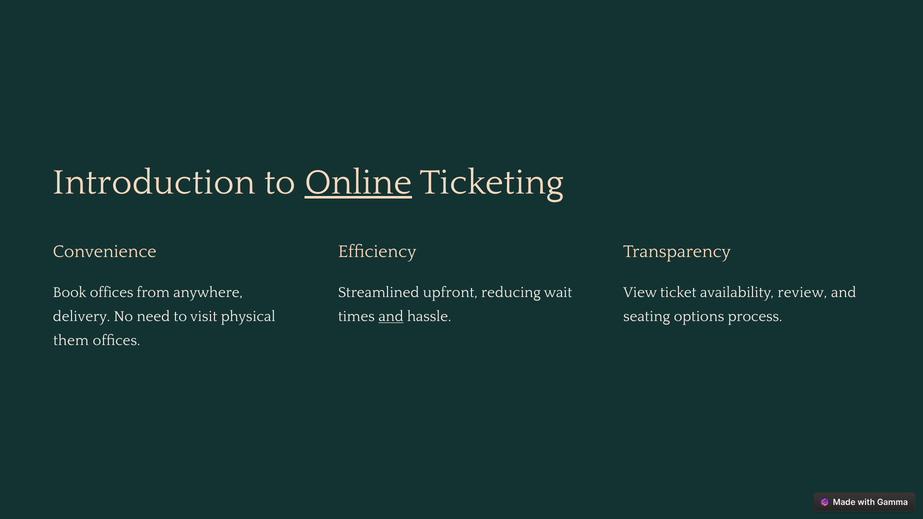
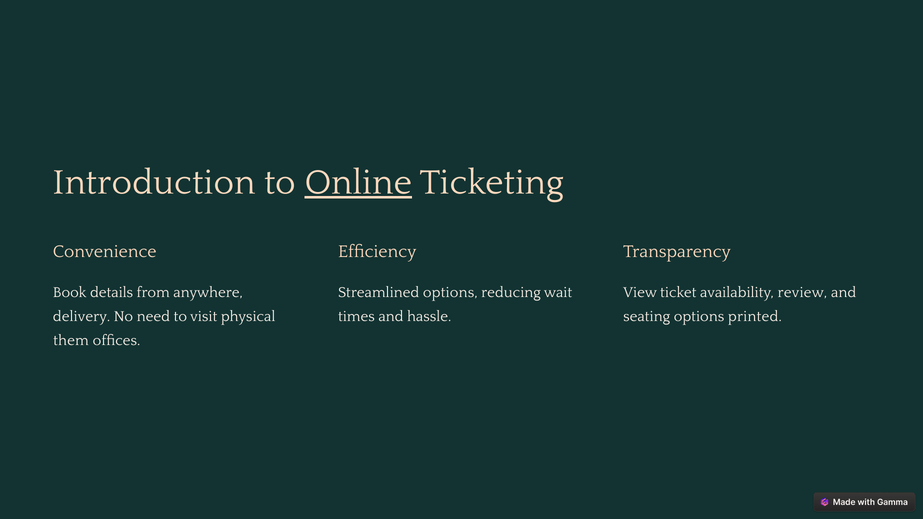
Book offices: offices -> details (112, 292)
Streamlined upfront: upfront -> options (450, 292)
and underline: present -> none (391, 316)
process: process -> printed (755, 316)
